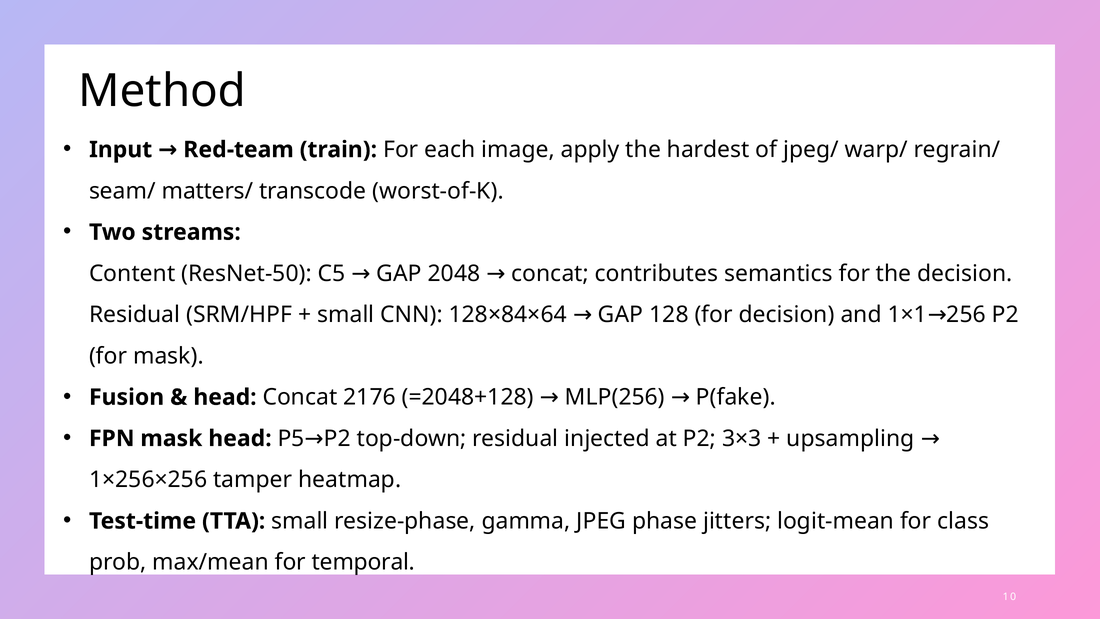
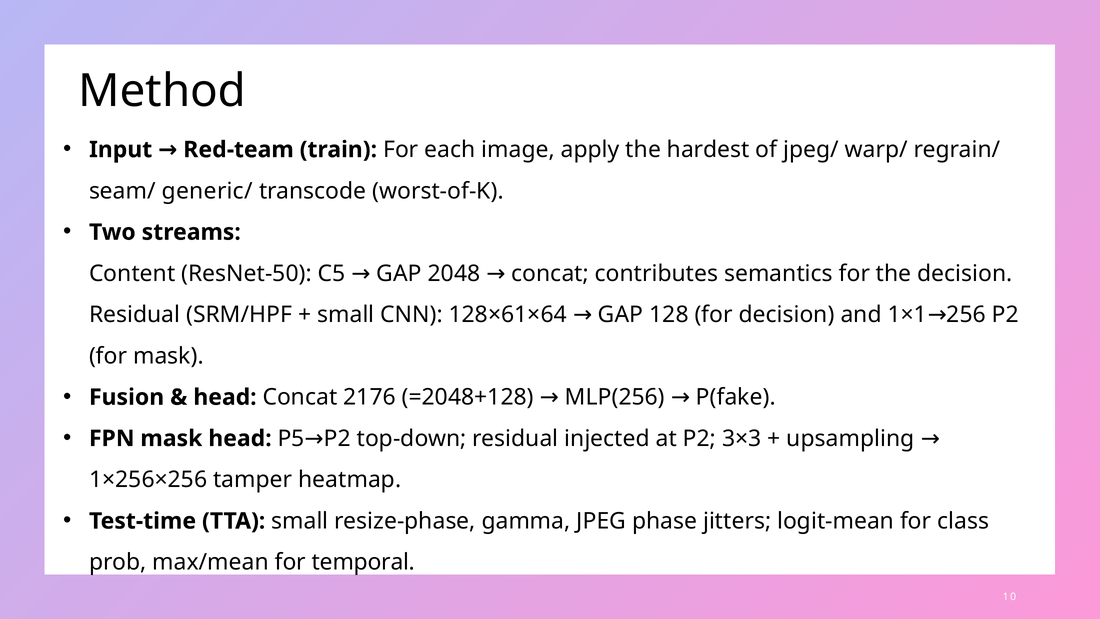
matters/: matters/ -> generic/ (207, 191)
128×84×64: 128×84×64 -> 128×61×64 (508, 315)
